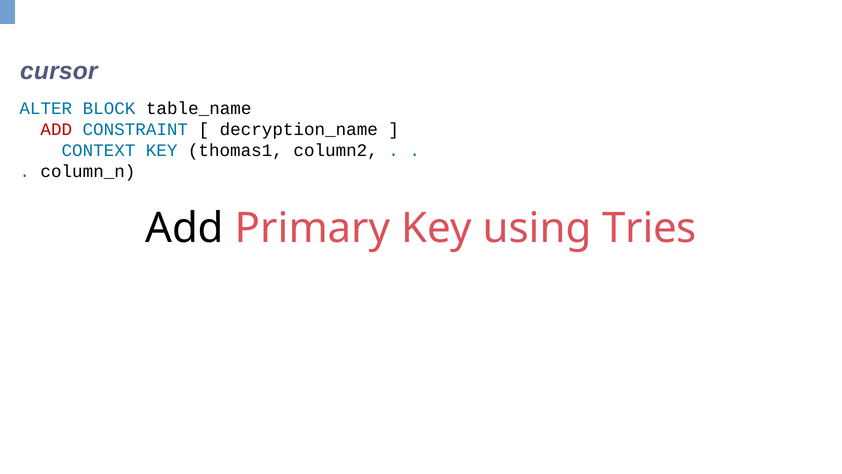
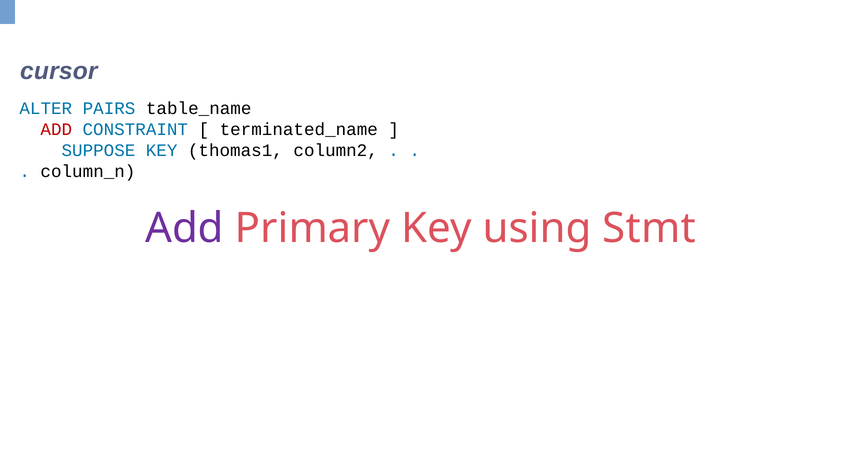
BLOCK: BLOCK -> PAIRS (109, 108)
decryption_name: decryption_name -> terminated_name (299, 129)
CONTEXT: CONTEXT -> SUPPOSE (98, 150)
Add colour: black -> purple (185, 228)
Tries: Tries -> Stmt (649, 228)
